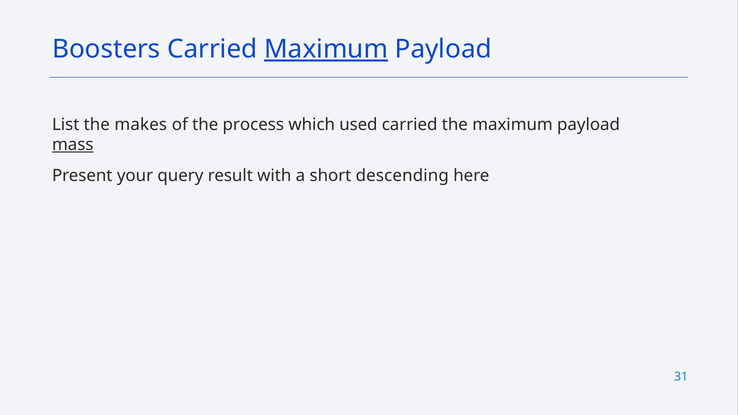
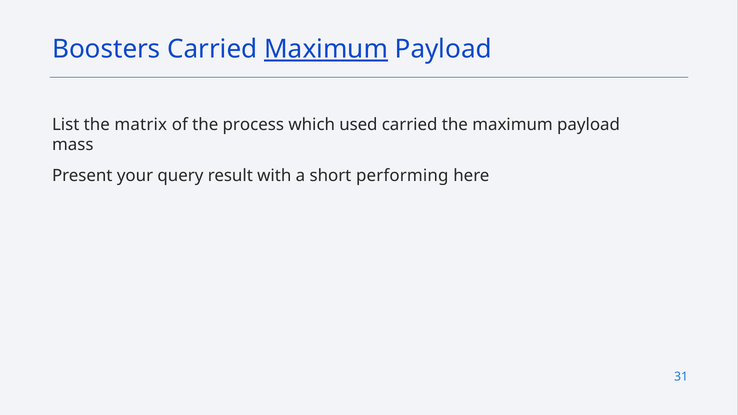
makes: makes -> matrix (141, 125)
mass underline: present -> none (73, 145)
descending: descending -> performing (402, 176)
